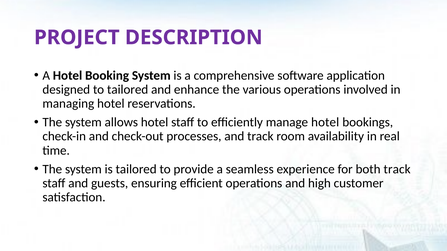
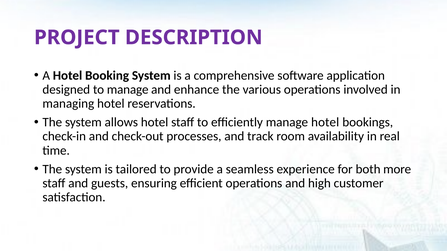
to tailored: tailored -> manage (128, 90)
both track: track -> more (397, 169)
